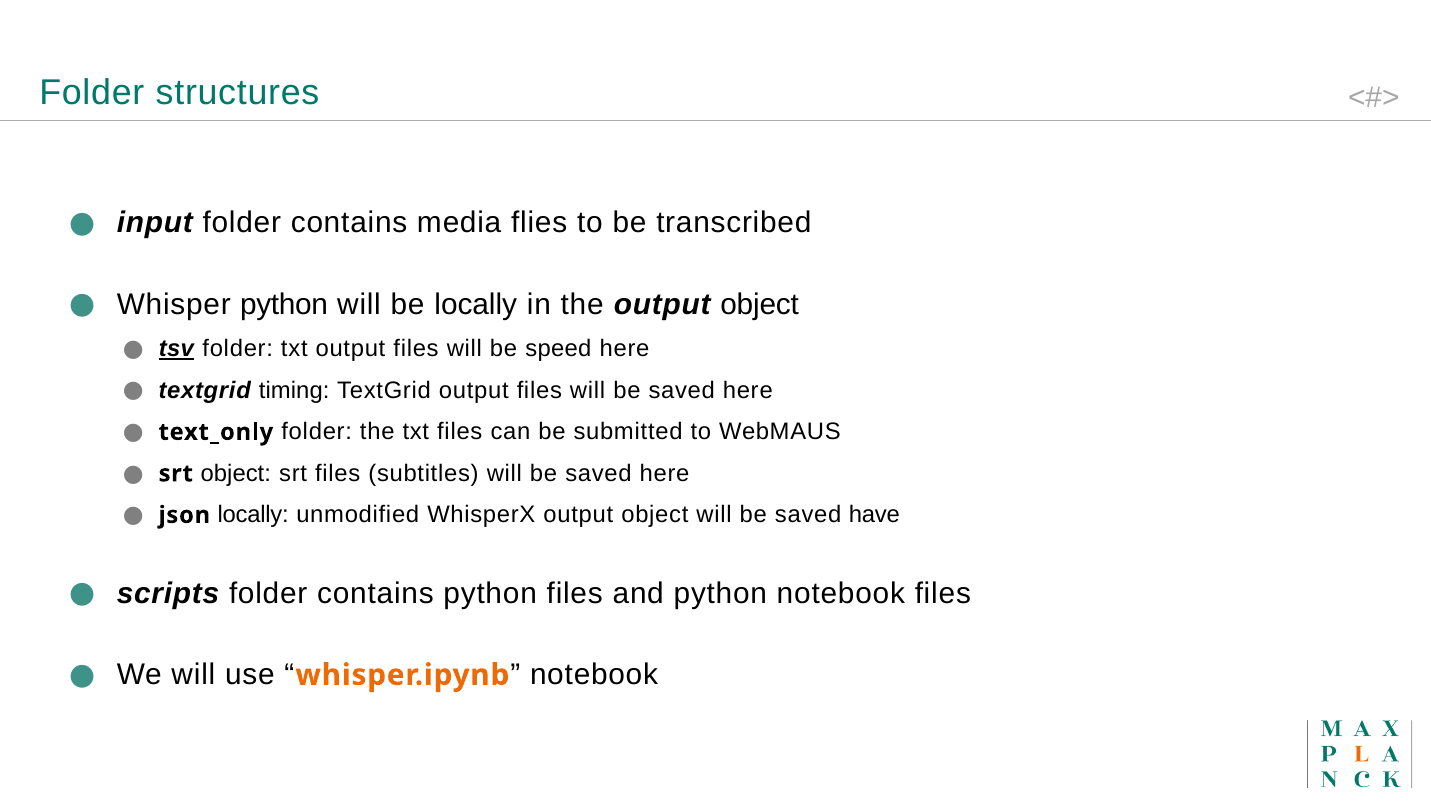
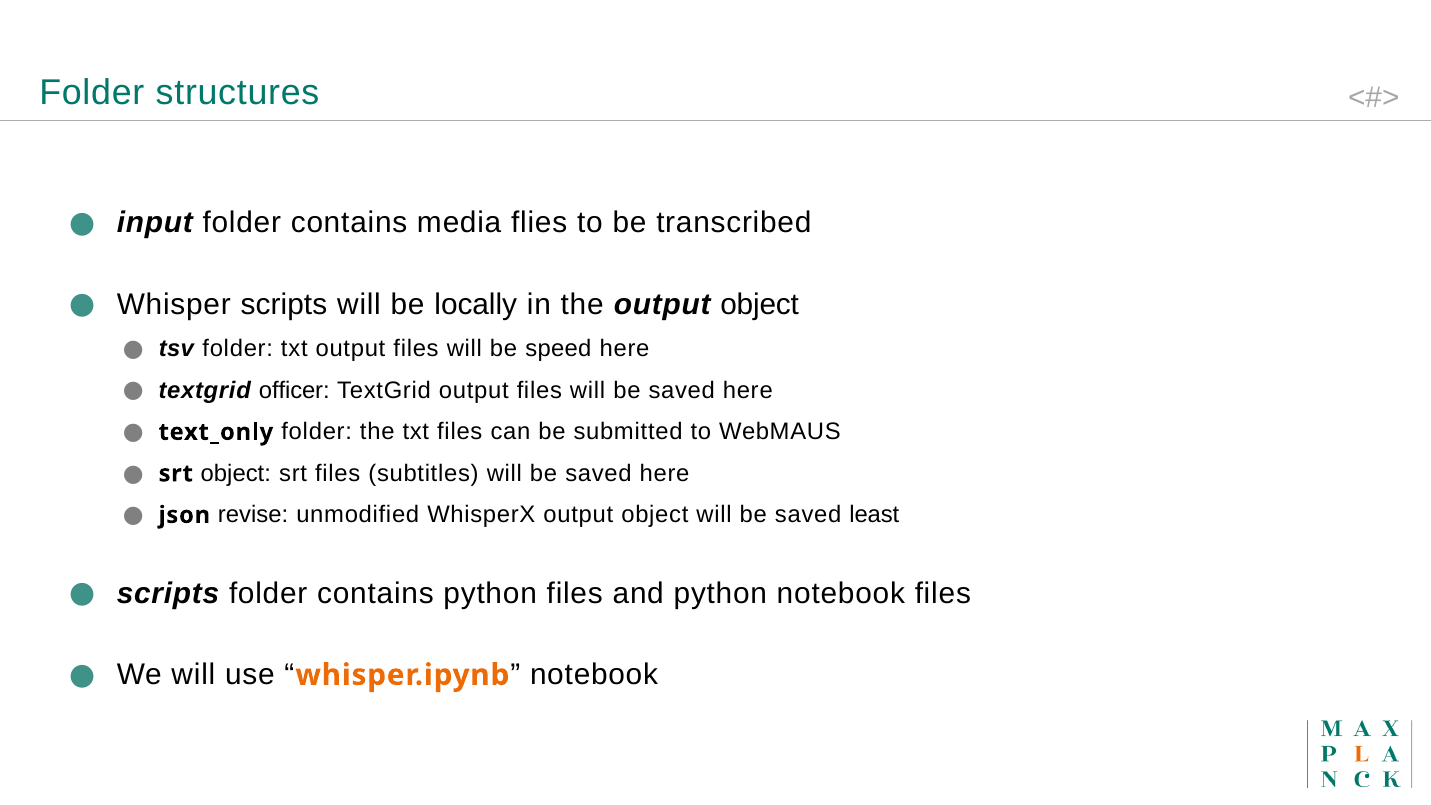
Whisper python: python -> scripts (284, 304)
tsv underline: present -> none (176, 349)
timing: timing -> officer (294, 390)
json locally: locally -> revise (253, 515)
have: have -> least (874, 515)
